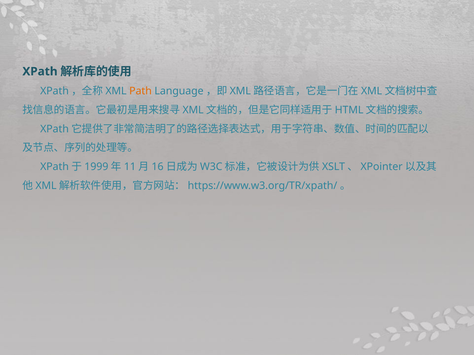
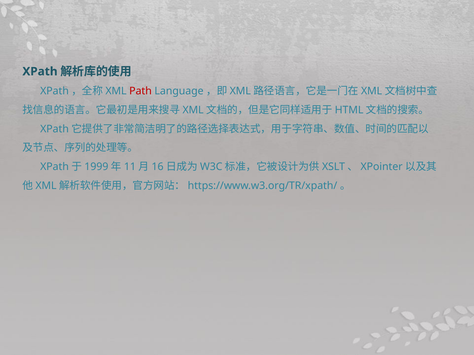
Path colour: orange -> red (141, 91)
